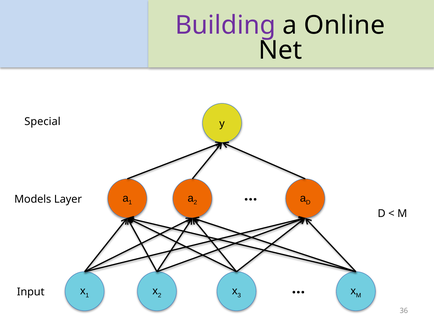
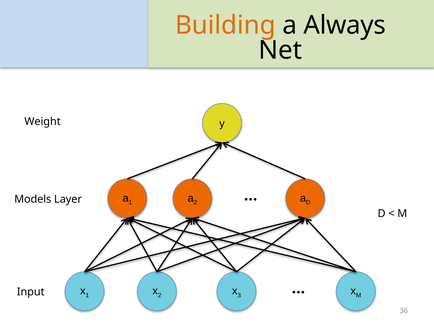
Building colour: purple -> orange (225, 25)
Online: Online -> Always (345, 25)
Special: Special -> Weight (43, 122)
